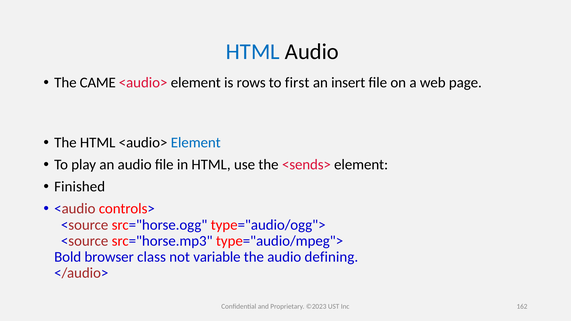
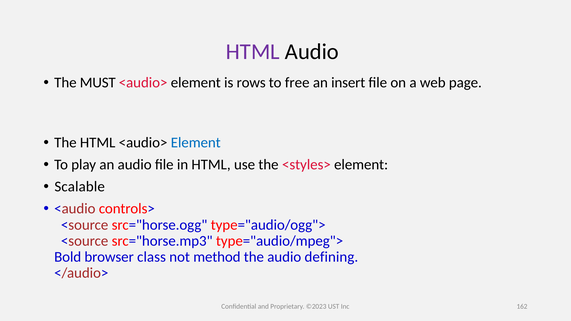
HTML colour: blue -> purple (253, 52)
CAME: CAME -> MUST (98, 83)
first: first -> free (297, 83)
<sends>: <sends> -> <styles> (306, 165)
Finished: Finished -> Scalable (80, 187)
variable: variable -> method (217, 257)
